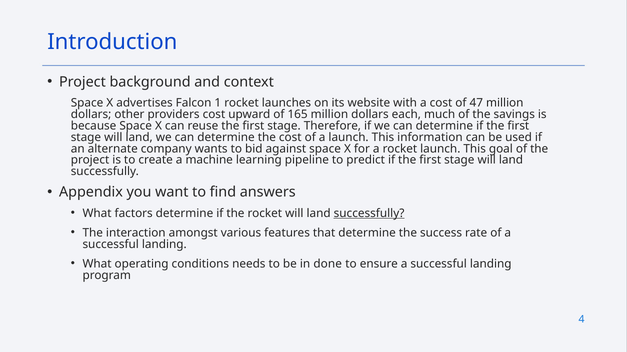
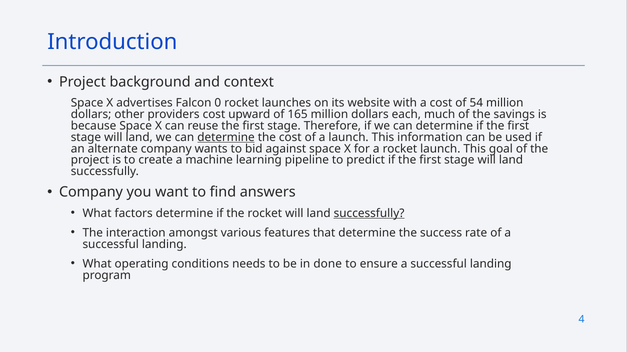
1: 1 -> 0 (218, 103)
47: 47 -> 54 (476, 103)
determine underline: none -> present (226, 138)
Appendix: Appendix -> Company (91, 193)
